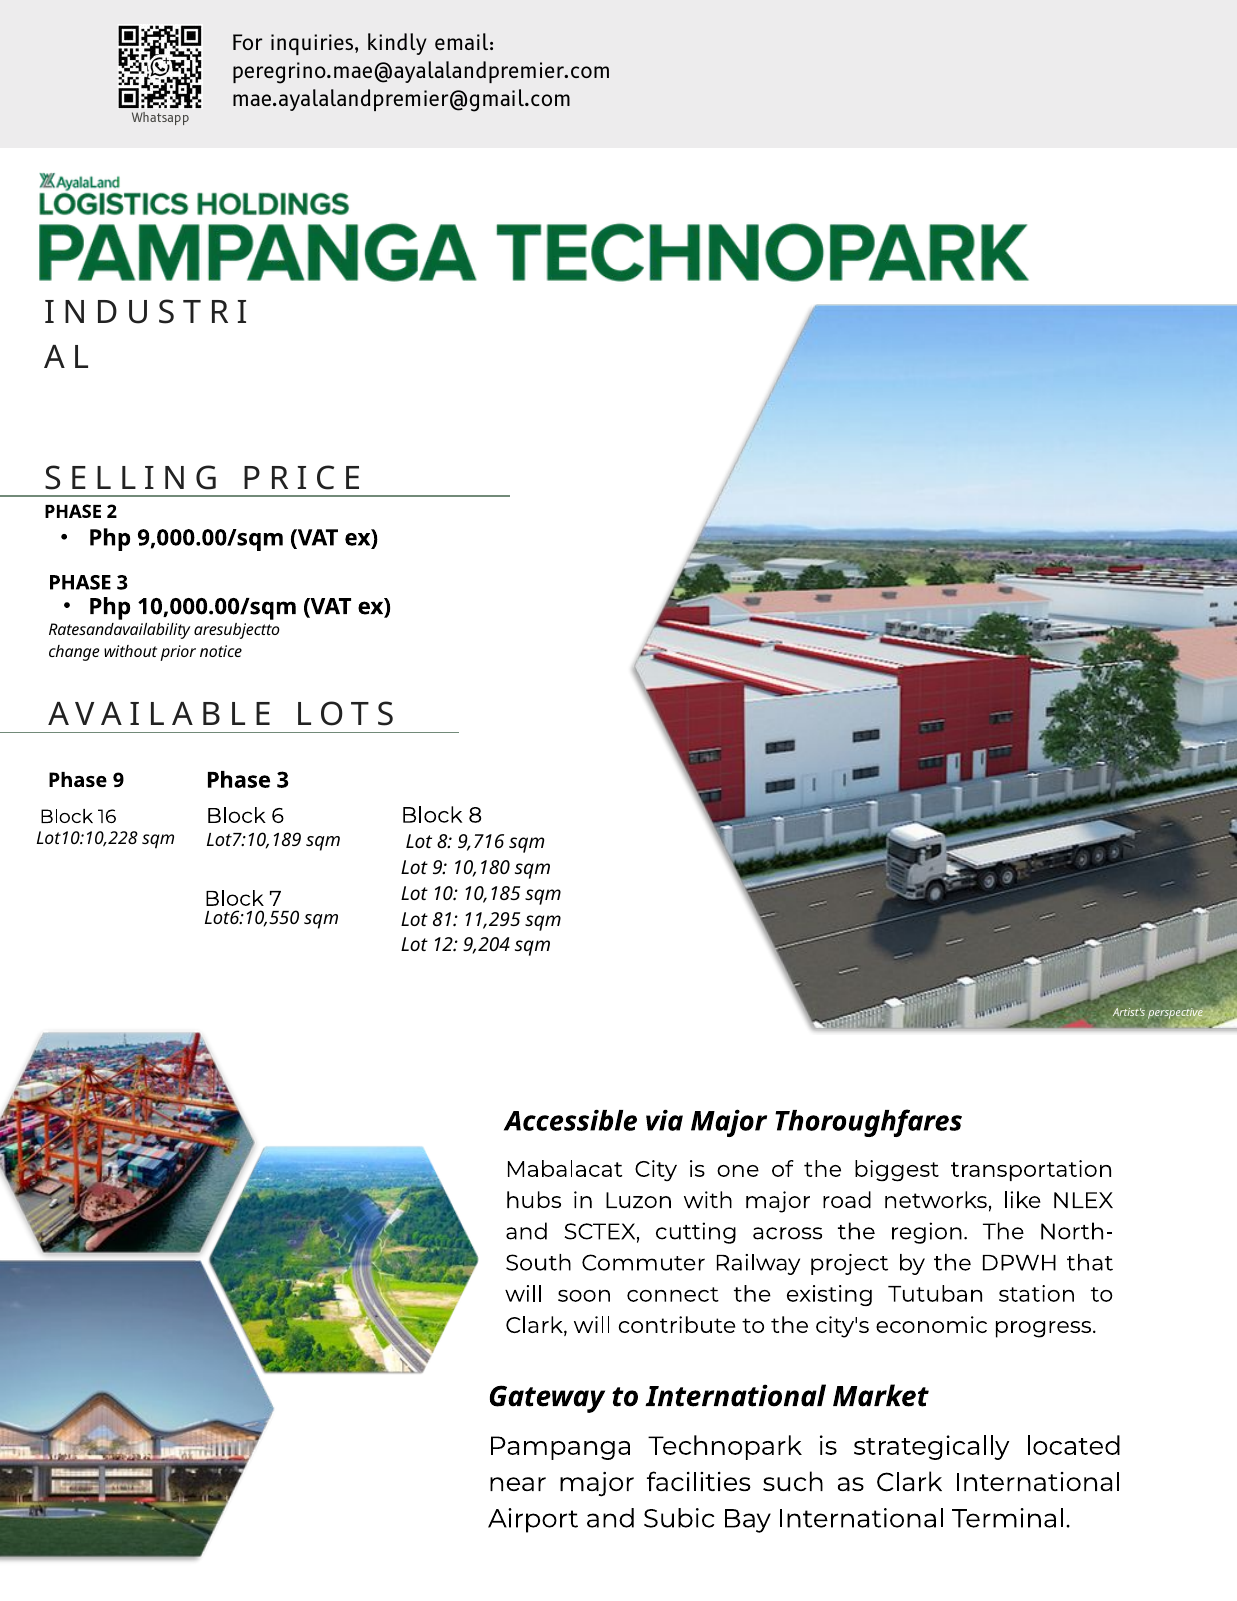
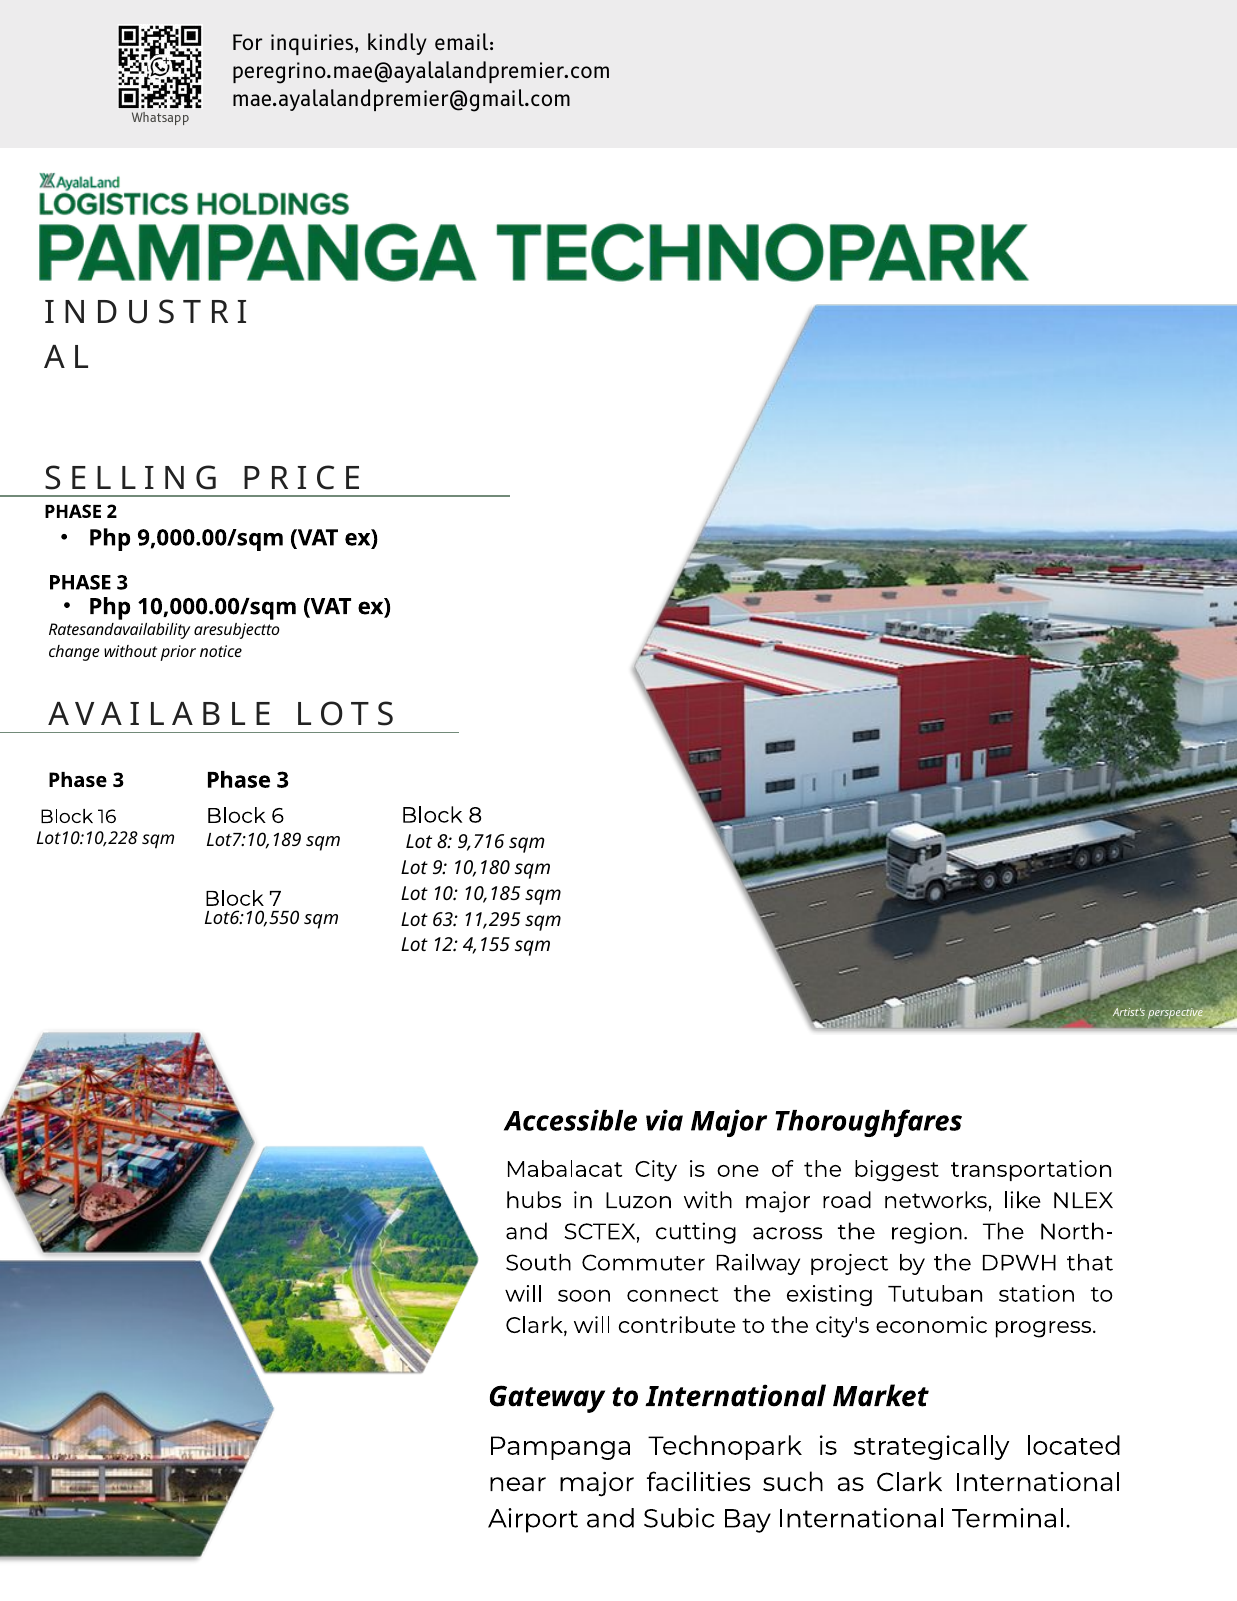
9: 9 -> 3 (118, 780)
81: 81 -> 63 (445, 920)
9,204: 9,204 -> 4,155 (486, 945)
